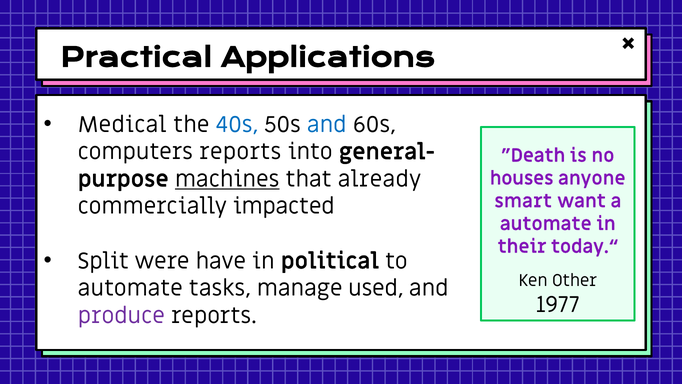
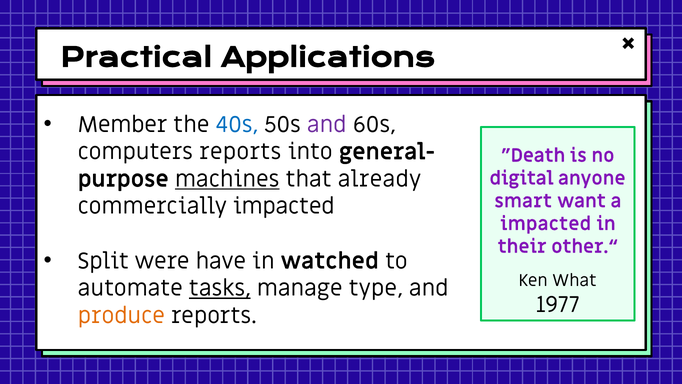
Medical: Medical -> Member (122, 124)
and colour: blue -> purple (327, 124)
houses: houses -> digital (522, 178)
automate: automate -> impacted (546, 224)
today.“: today.“ -> other.“ (585, 246)
political: political -> watched (330, 261)
Other: Other -> What (574, 280)
tasks underline: none -> present (220, 288)
used: used -> type (376, 288)
produce colour: purple -> orange (121, 315)
